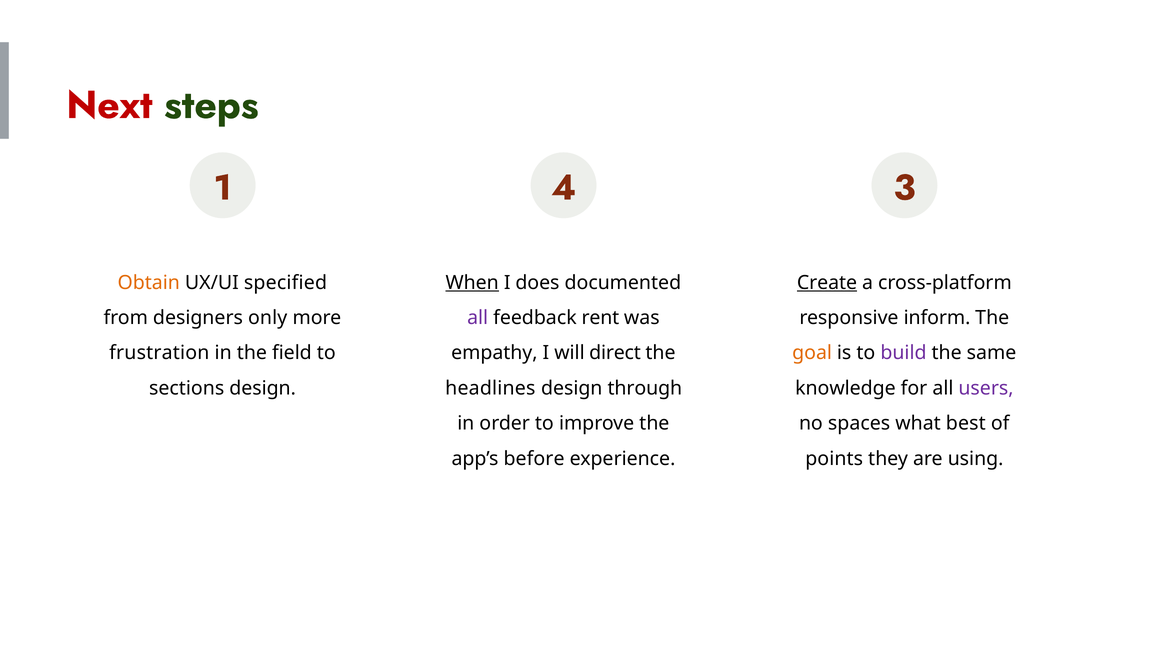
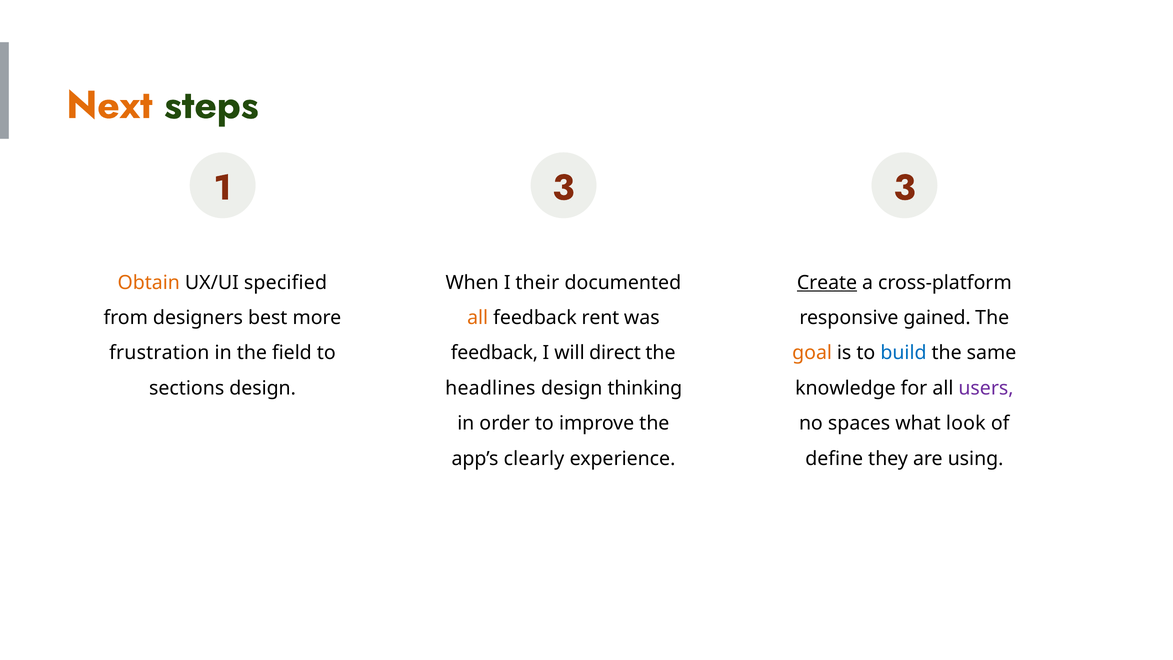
Next colour: red -> orange (109, 105)
1 4: 4 -> 3 (563, 188)
When underline: present -> none (472, 283)
does: does -> their (537, 283)
only: only -> best (268, 318)
all colour: purple -> orange (478, 318)
inform: inform -> gained (937, 318)
empathy: empathy -> feedback (494, 353)
build colour: purple -> blue (903, 353)
through: through -> thinking (645, 388)
best: best -> look (966, 423)
before: before -> clearly (534, 458)
points: points -> define (834, 458)
